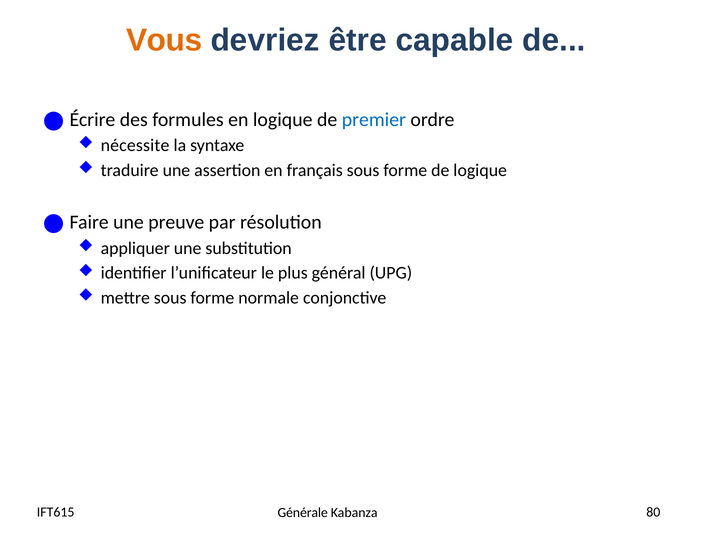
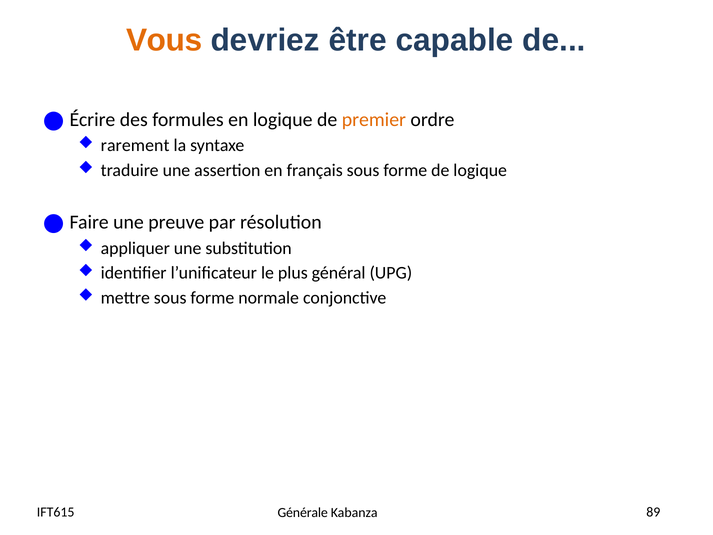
premier colour: blue -> orange (374, 119)
nécessite: nécessite -> rarement (135, 145)
80: 80 -> 89 (653, 512)
